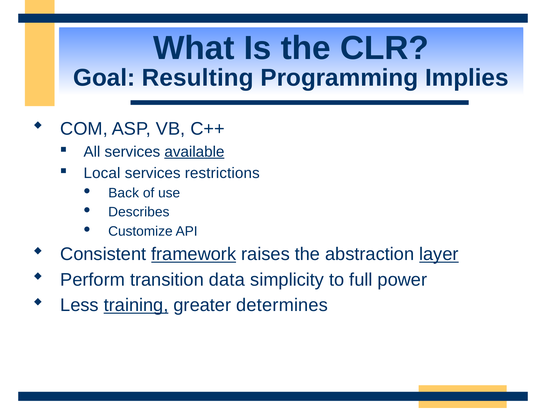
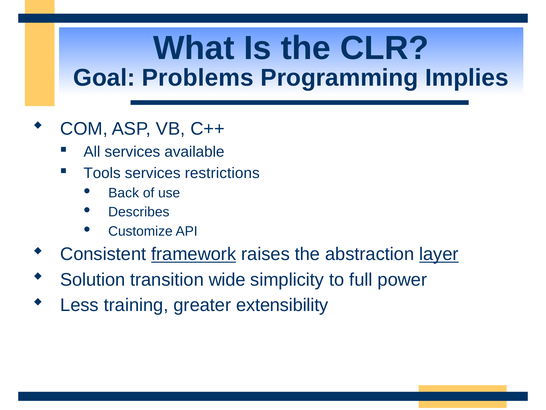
Resulting: Resulting -> Problems (198, 78)
available underline: present -> none (194, 152)
Local: Local -> Tools (102, 173)
Perform: Perform -> Solution (93, 279)
data: data -> wide (227, 279)
training underline: present -> none (136, 305)
determines: determines -> extensibility (282, 305)
